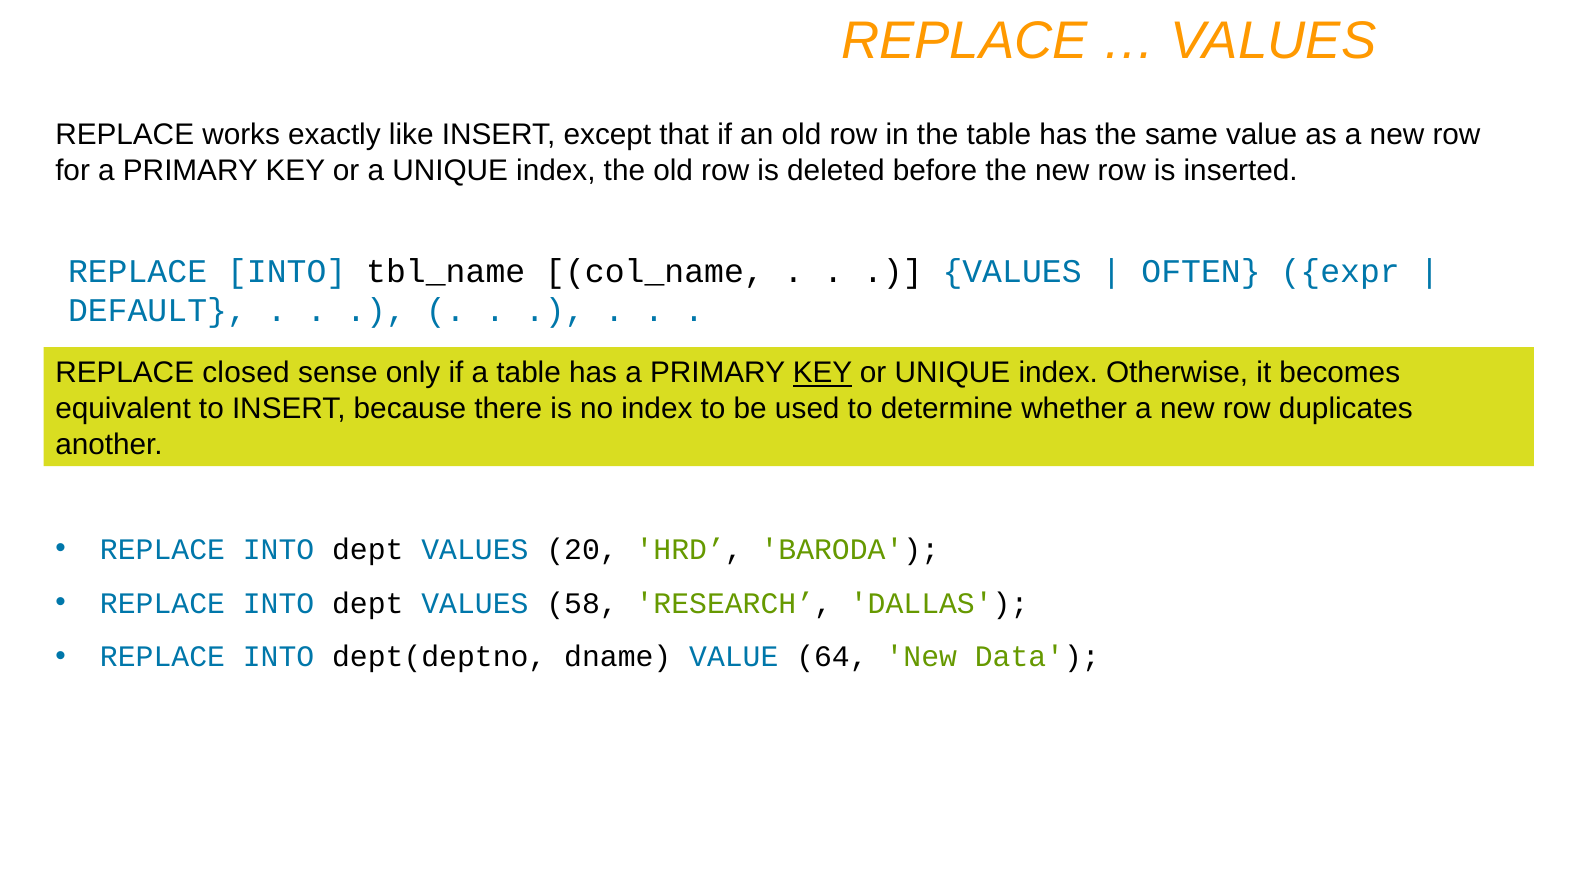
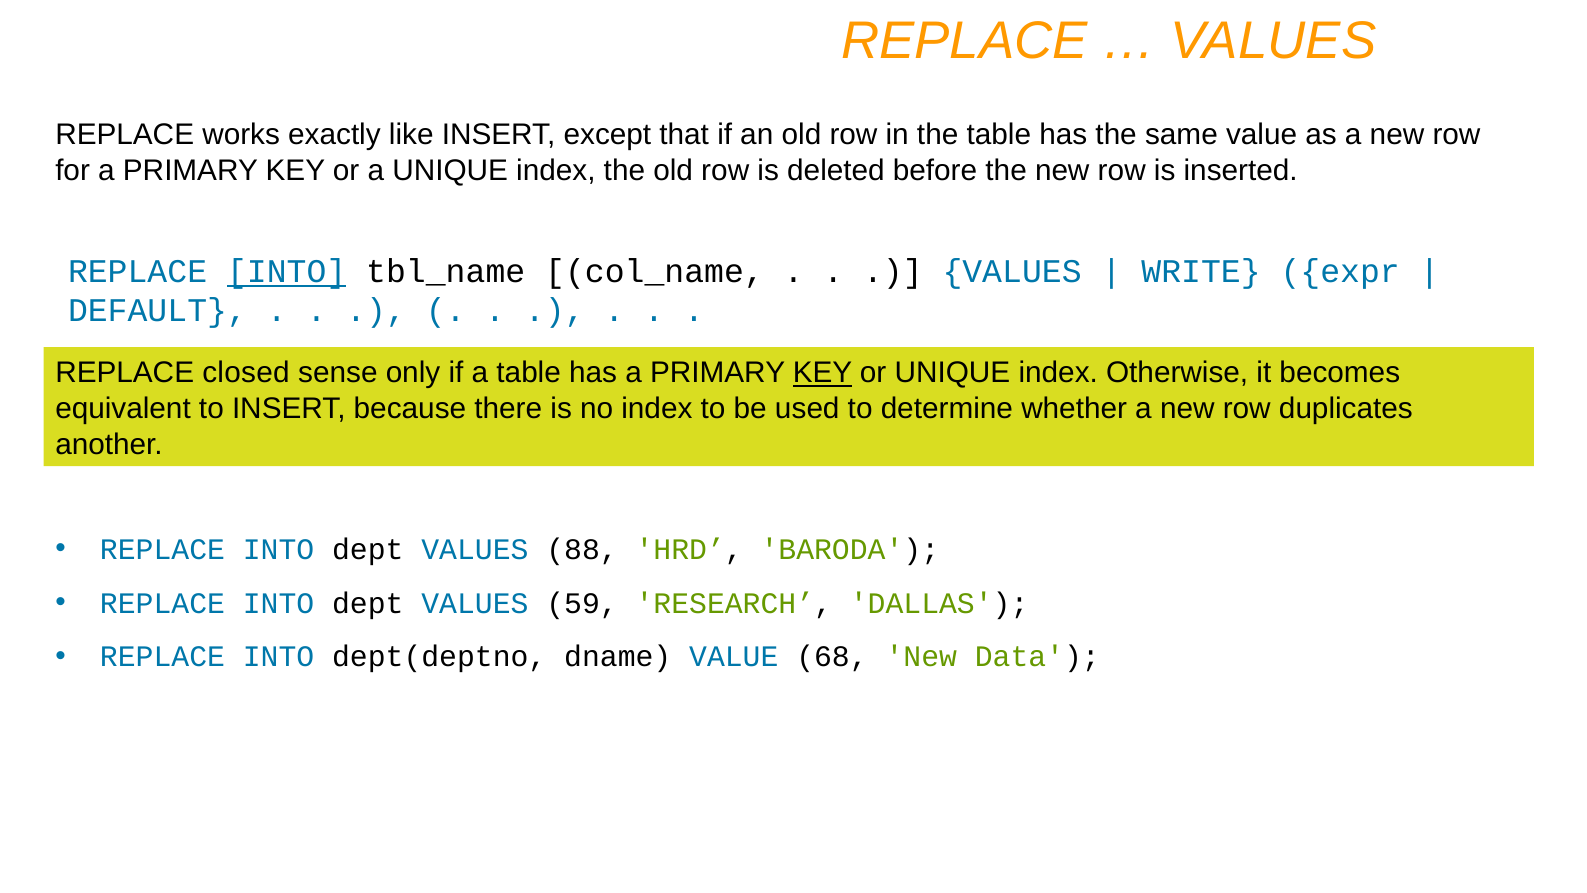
INTO underline: none -> present (287, 271)
OFTEN: OFTEN -> WRITE (1201, 271)
20: 20 -> 88 (582, 549)
58: 58 -> 59 (582, 603)
64: 64 -> 68 (832, 657)
